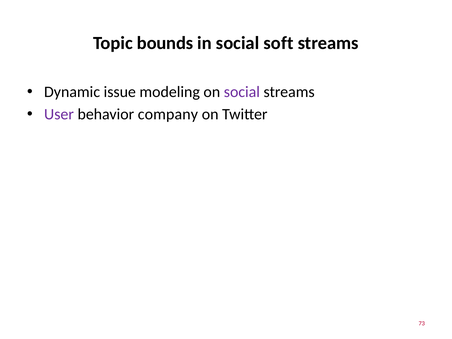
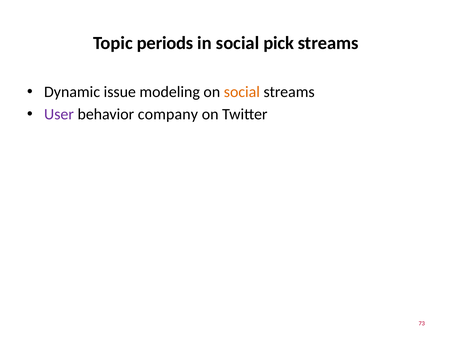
bounds: bounds -> periods (165, 43)
soft: soft -> pick (279, 43)
social colour: purple -> orange (242, 92)
